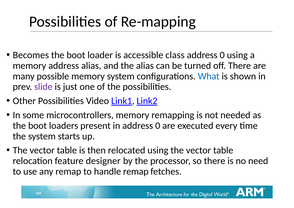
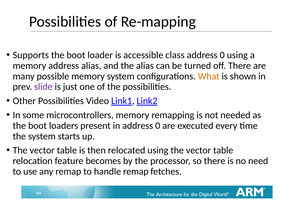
Becomes: Becomes -> Supports (31, 55)
What colour: blue -> orange (209, 76)
designer: designer -> becomes (103, 161)
